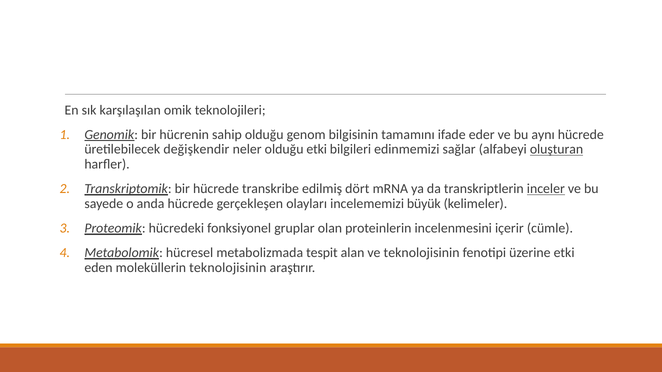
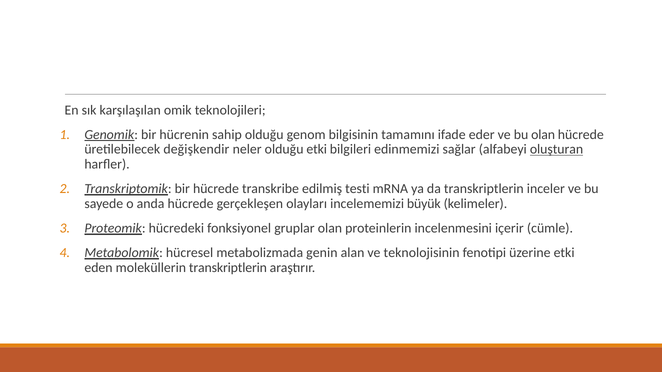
bu aynı: aynı -> olan (543, 135)
dört: dört -> testi (357, 189)
inceler underline: present -> none (546, 189)
tespit: tespit -> genin (322, 253)
moleküllerin teknolojisinin: teknolojisinin -> transkriptlerin (228, 268)
